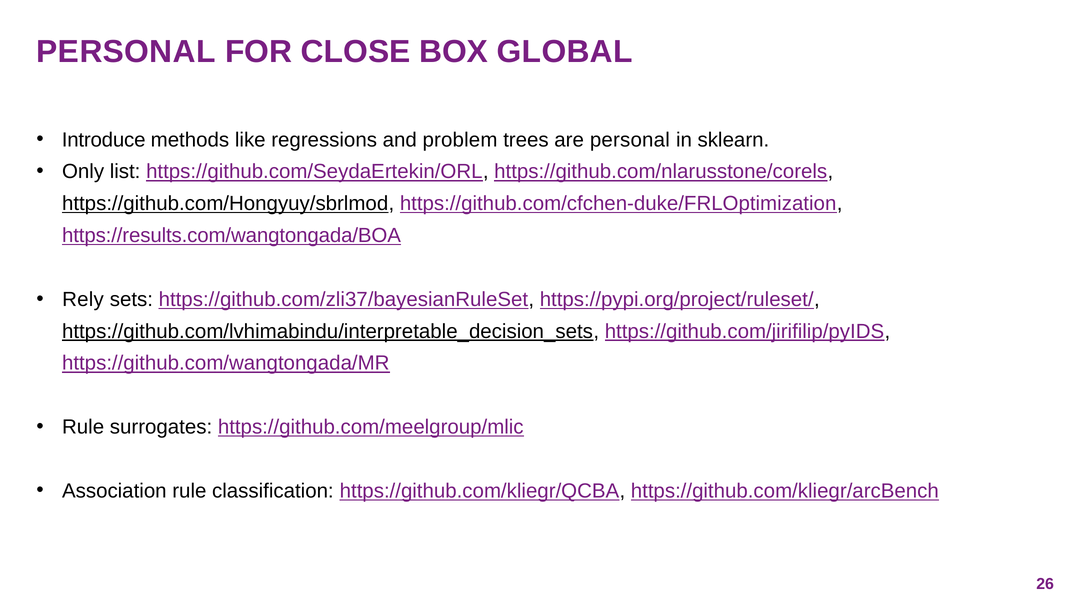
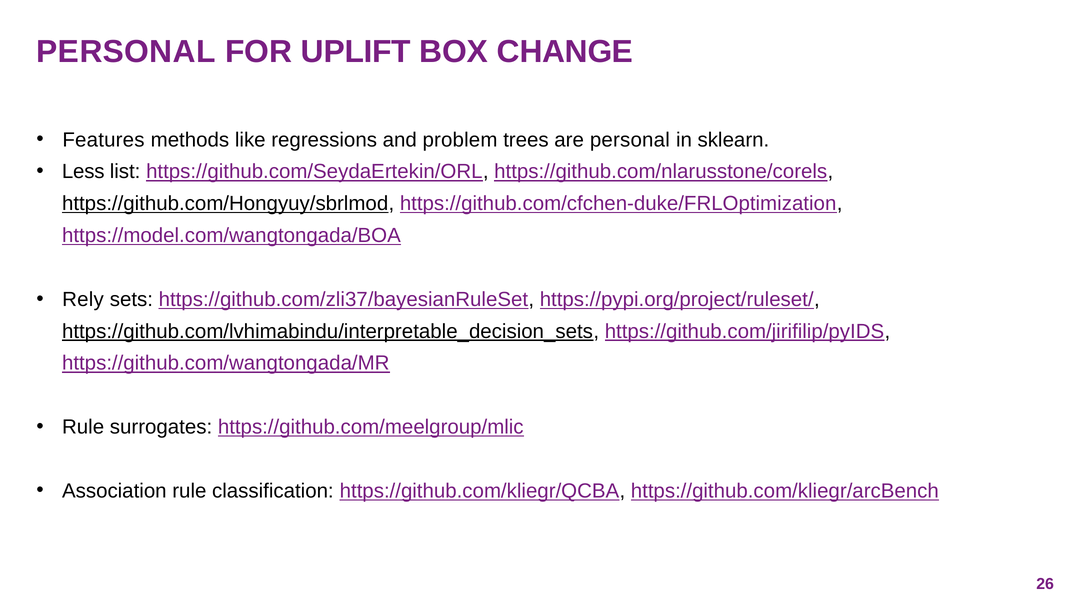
CLOSE: CLOSE -> UPLIFT (356, 52)
GLOBAL: GLOBAL -> CHANGE (565, 52)
Introduce: Introduce -> Features (103, 140)
Only: Only -> Less (83, 172)
https://results.com/wangtongada/BOA: https://results.com/wangtongada/BOA -> https://model.com/wangtongada/BOA (231, 236)
